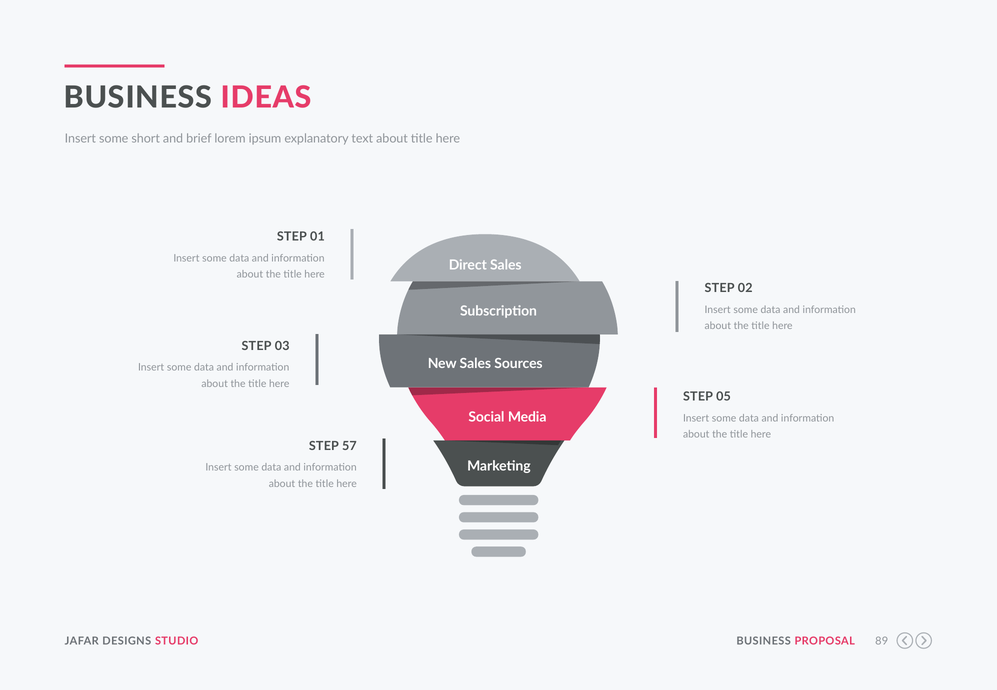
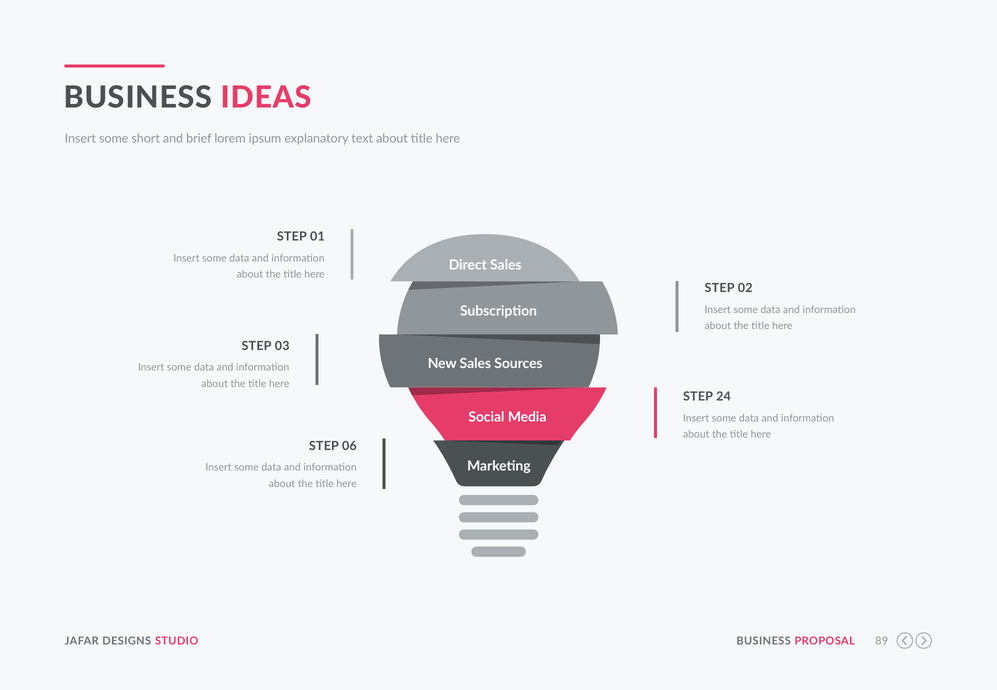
05: 05 -> 24 (724, 397)
57: 57 -> 06 (349, 446)
